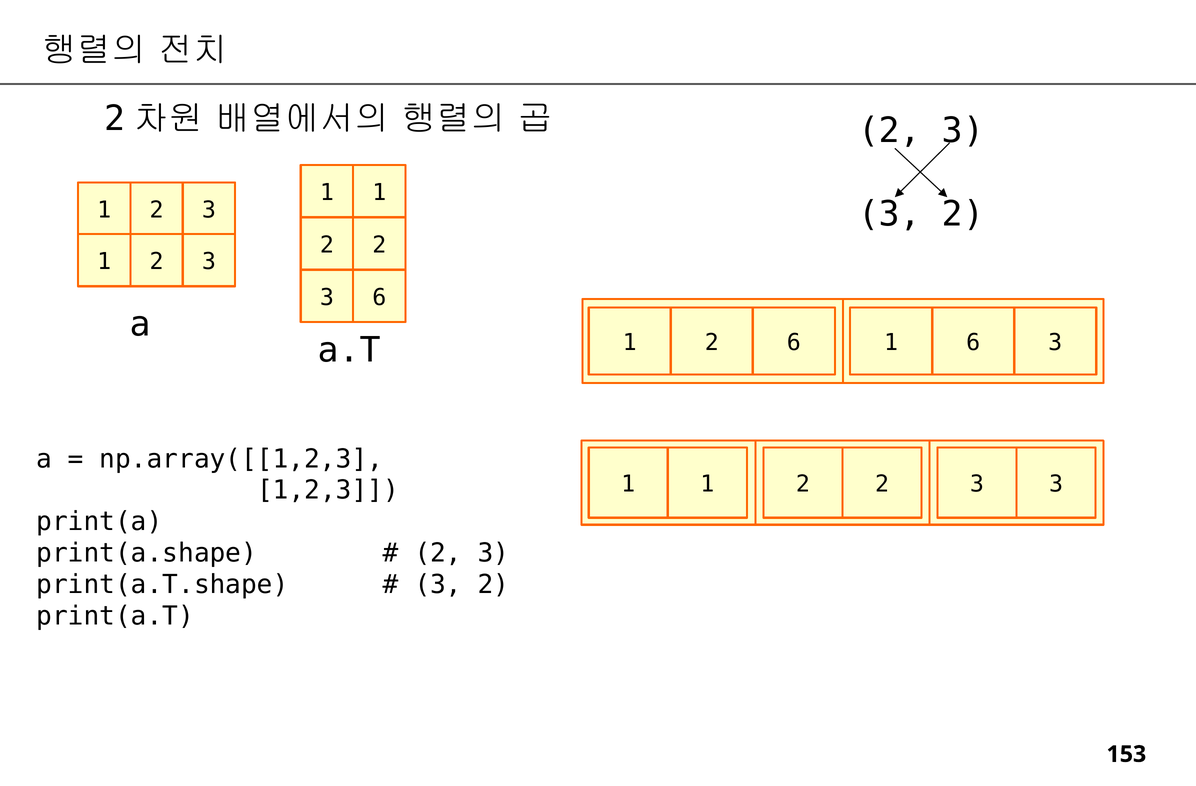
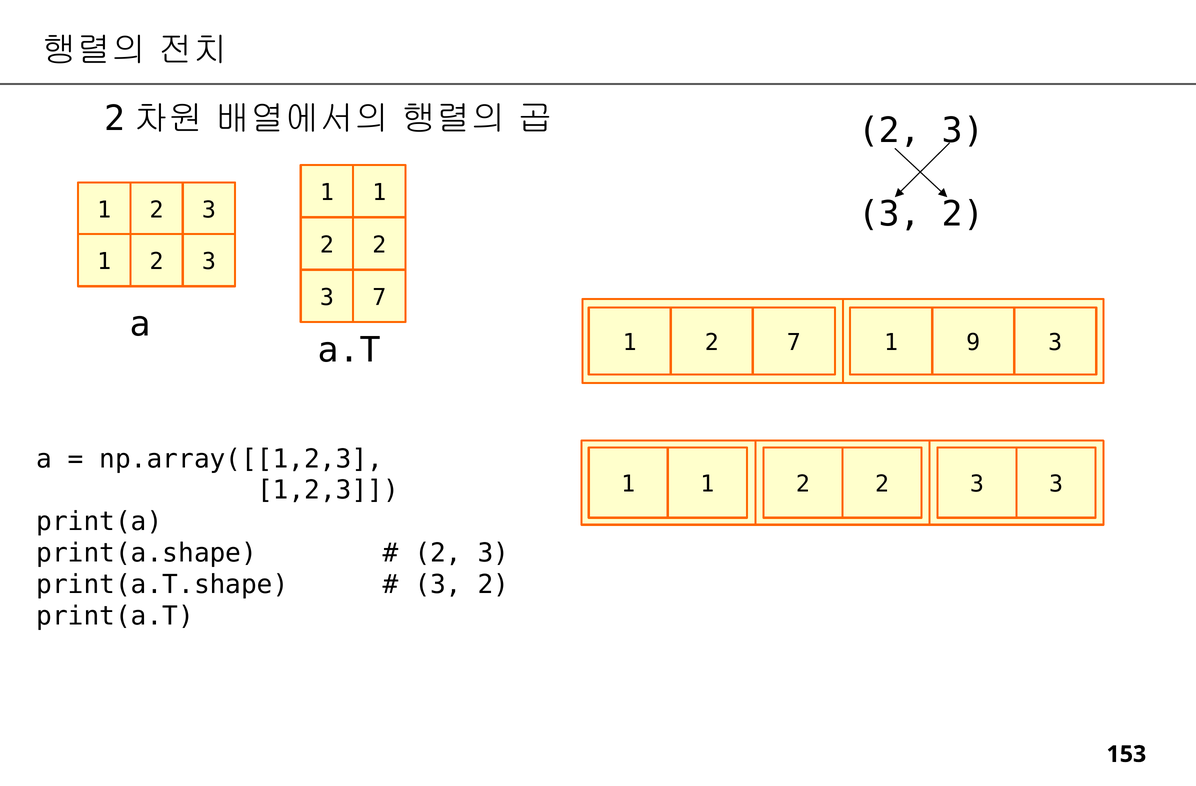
3 6: 6 -> 7 (379, 297)
2 6: 6 -> 7 (794, 342)
1 6: 6 -> 9 (973, 342)
